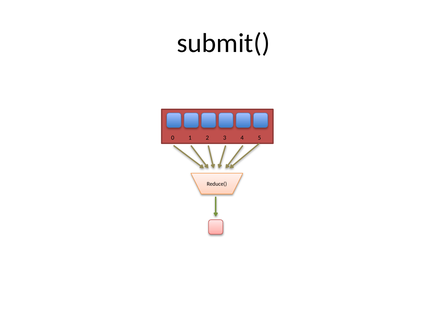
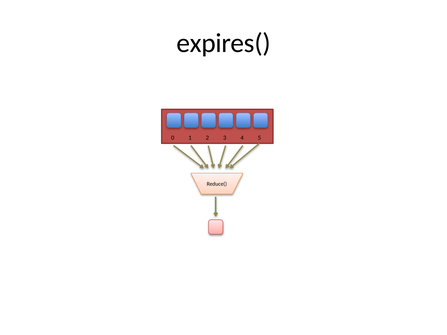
submit(: submit( -> expires( (224, 43)
